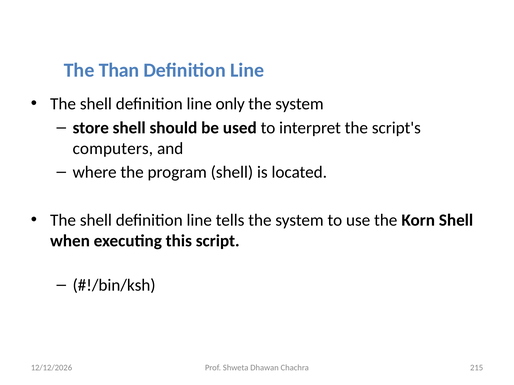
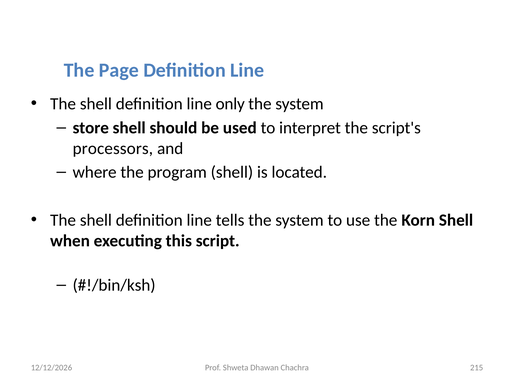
Than: Than -> Page (119, 70)
computers: computers -> processors (113, 149)
